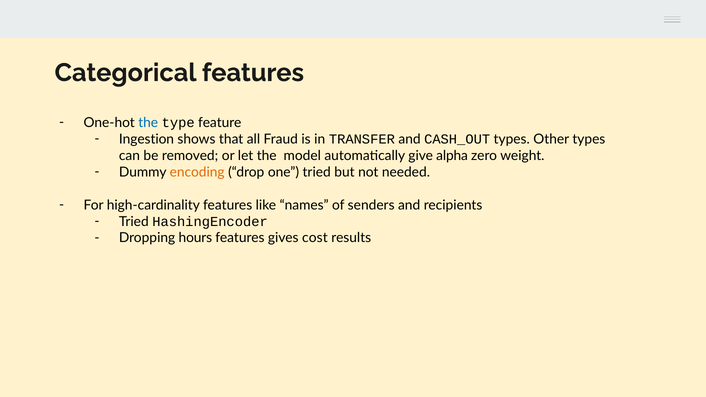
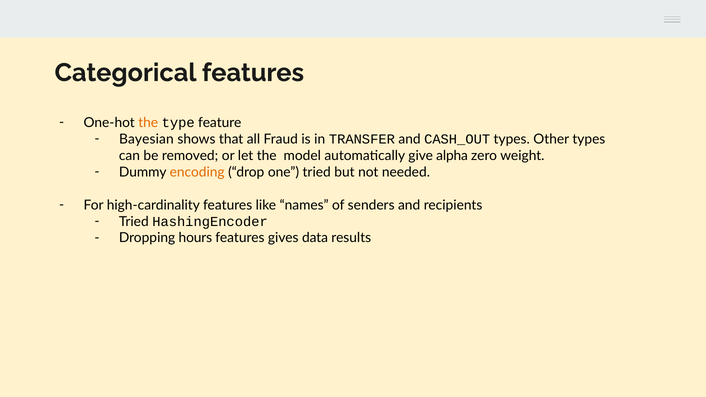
the colour: blue -> orange (148, 123)
Ingestion: Ingestion -> Bayesian (146, 139)
cost: cost -> data (315, 238)
